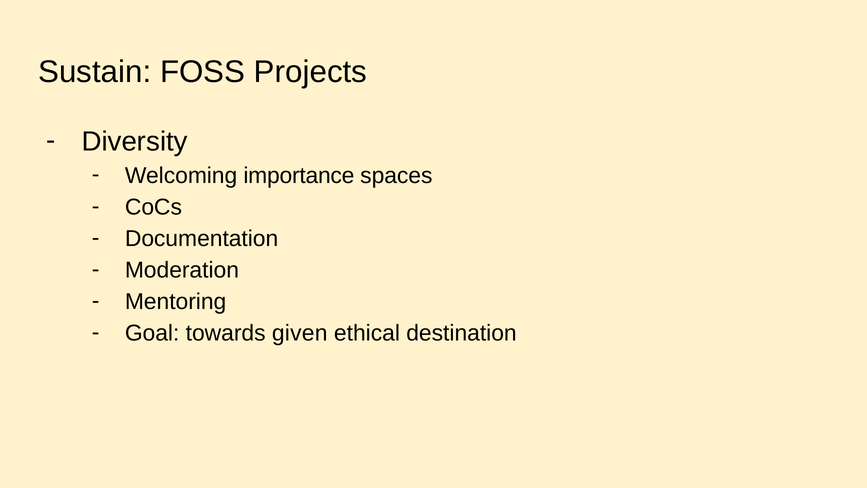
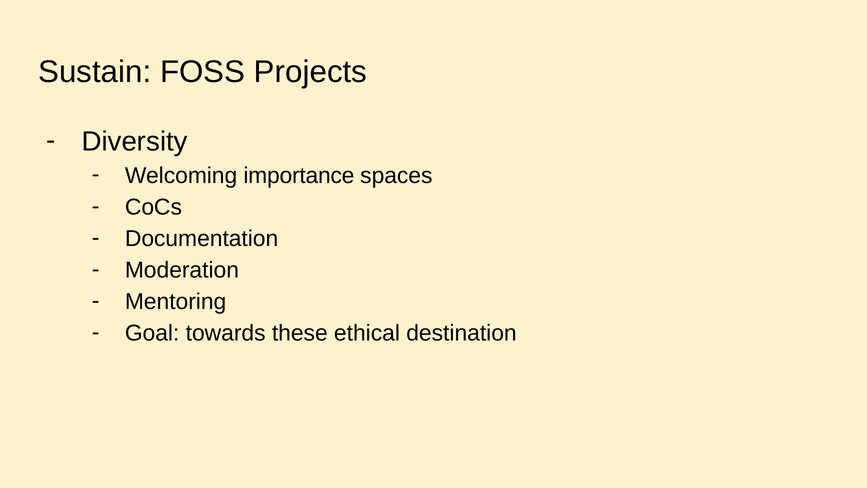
given: given -> these (300, 333)
